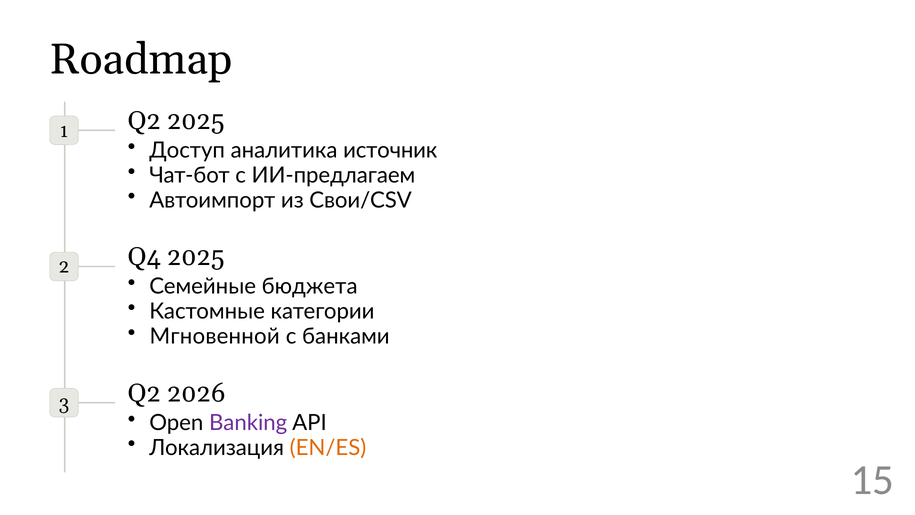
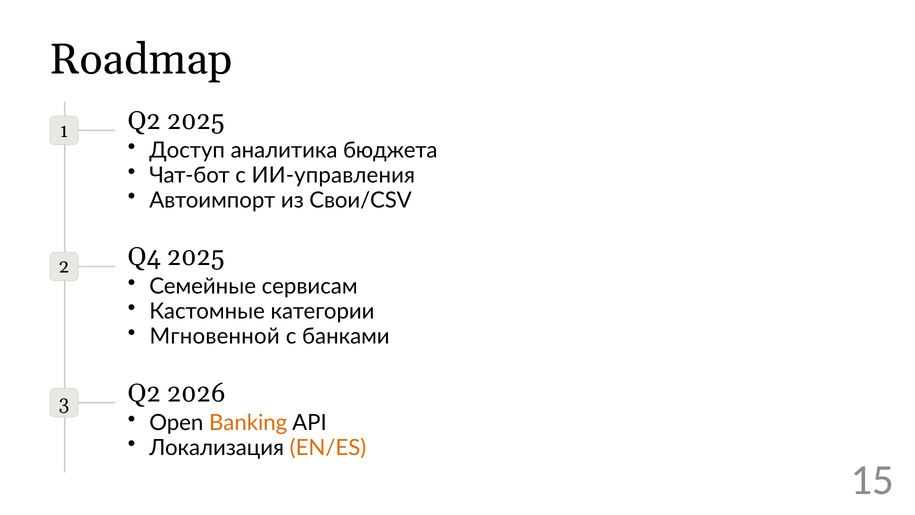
источник: источник -> бюджета (390, 150)
ИИ-предлагаем: ИИ-предлагаем -> ИИ-управления (333, 175)
бюджета: бюджета -> сервисам (310, 286)
Banking colour: purple -> orange (248, 423)
